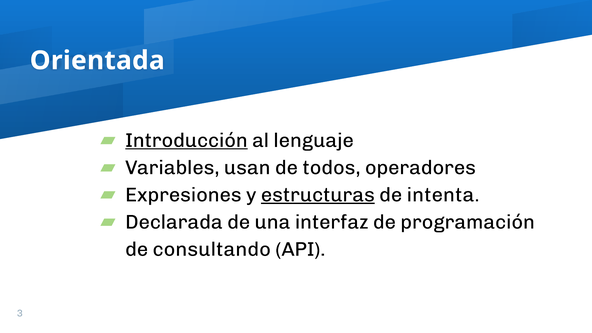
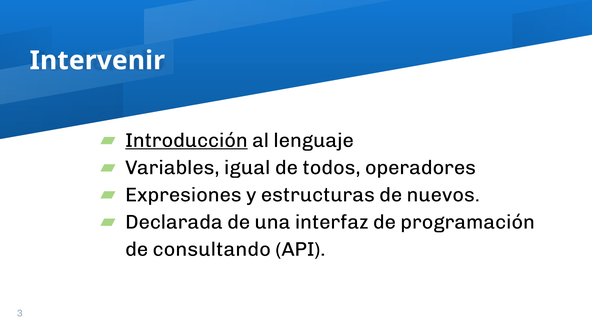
Orientada: Orientada -> Intervenir (97, 61)
usan: usan -> igual (247, 168)
estructuras underline: present -> none (318, 195)
intenta: intenta -> nuevos (443, 195)
